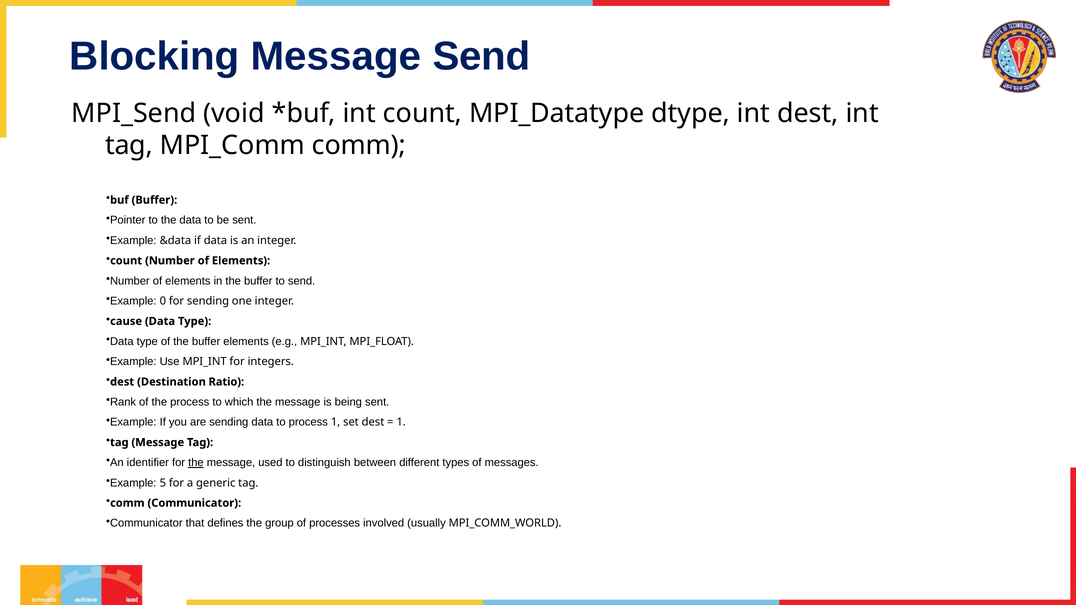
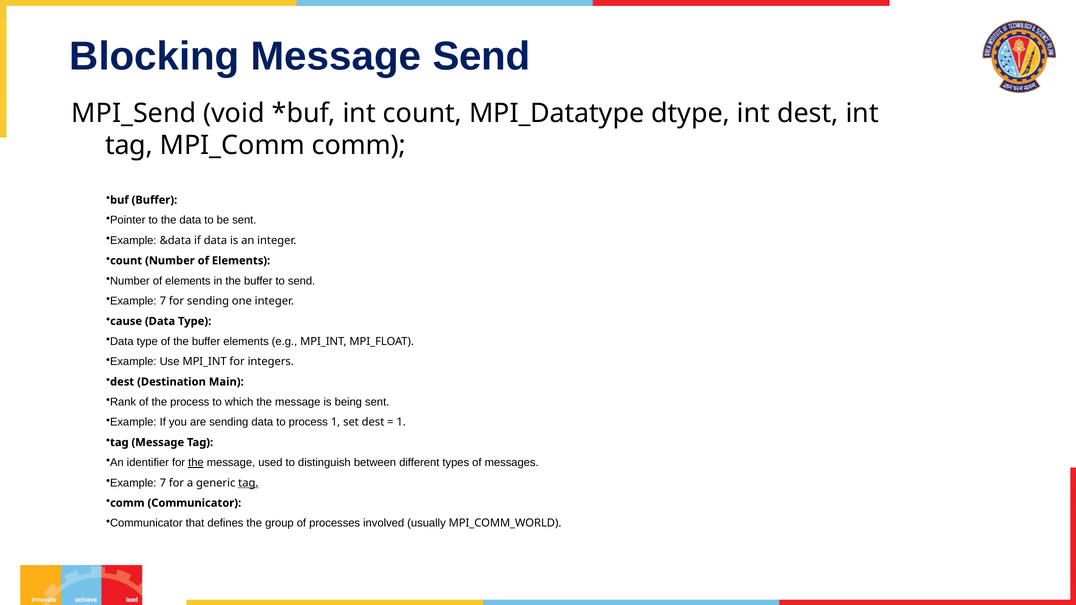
0: 0 -> 7 (163, 301)
Ratio: Ratio -> Main (226, 382)
5: 5 -> 7 (163, 483)
tag underline: none -> present (248, 483)
